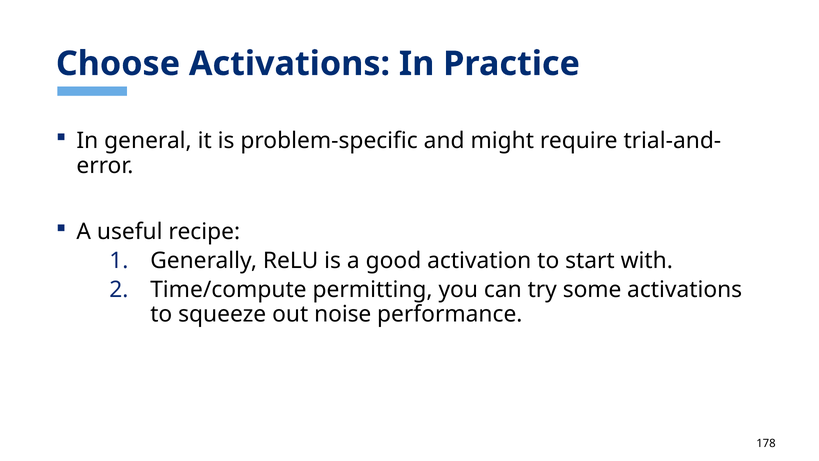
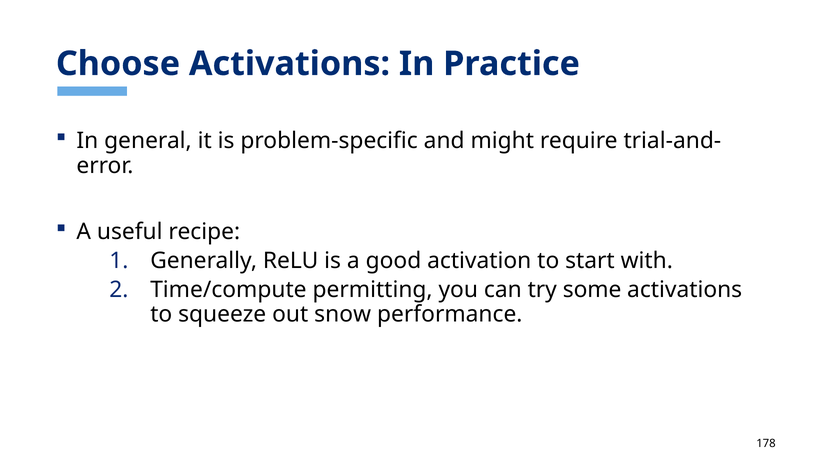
noise: noise -> snow (343, 314)
